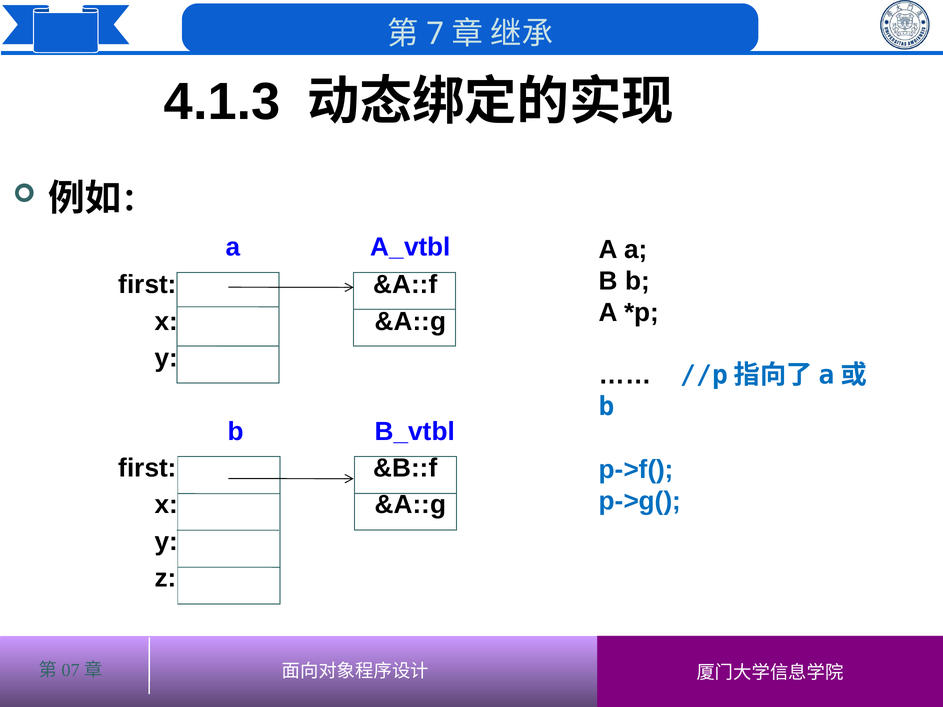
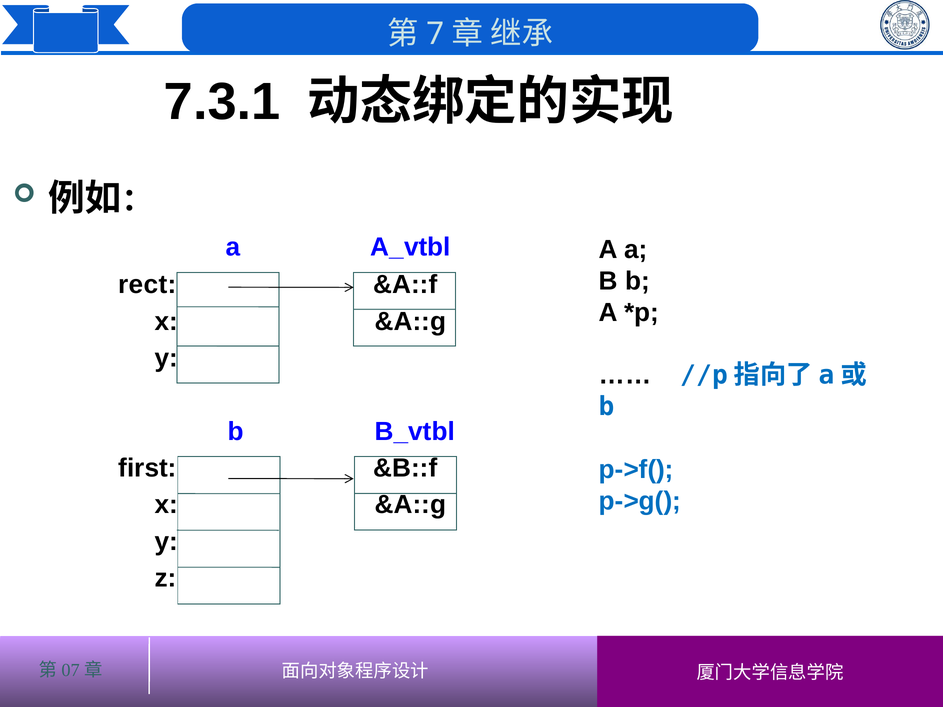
4.1.3: 4.1.3 -> 7.3.1 (222, 102)
first: first -> rect (147, 285)
